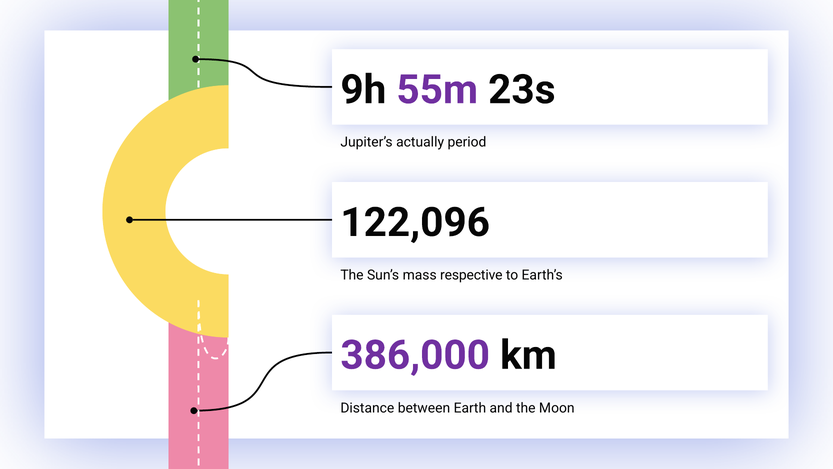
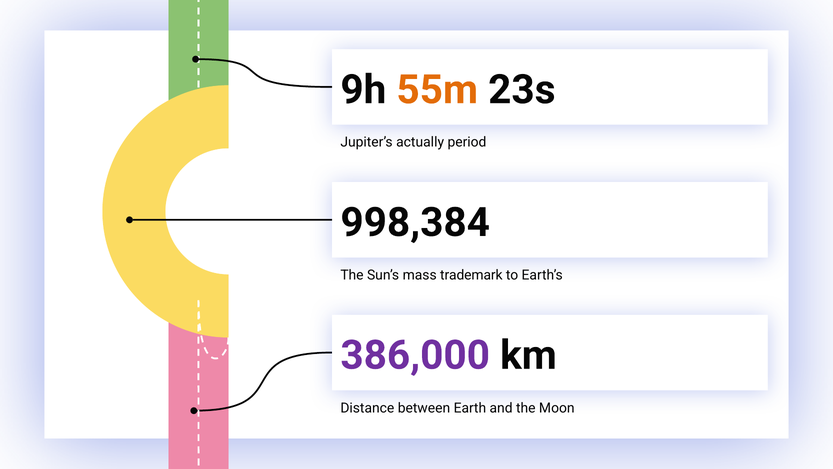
55m colour: purple -> orange (437, 90)
122,096: 122,096 -> 998,384 (415, 222)
respective: respective -> trademark (471, 275)
